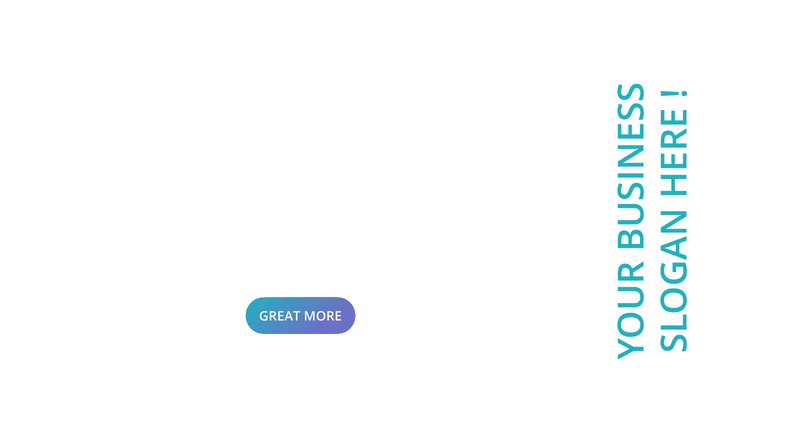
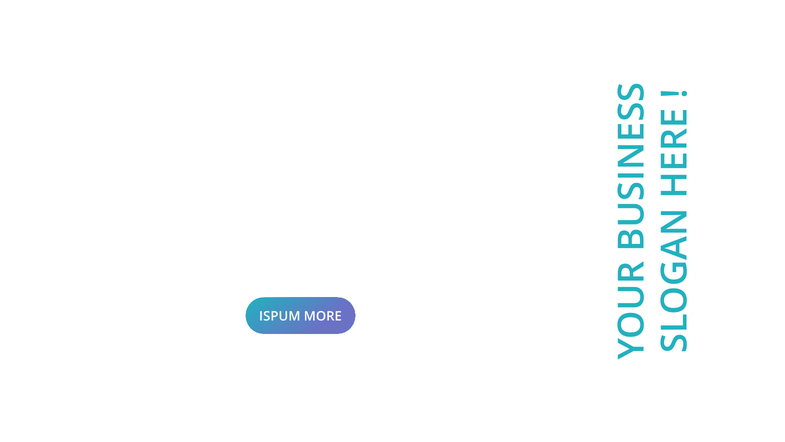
GREAT: GREAT -> ISPUM (280, 316)
